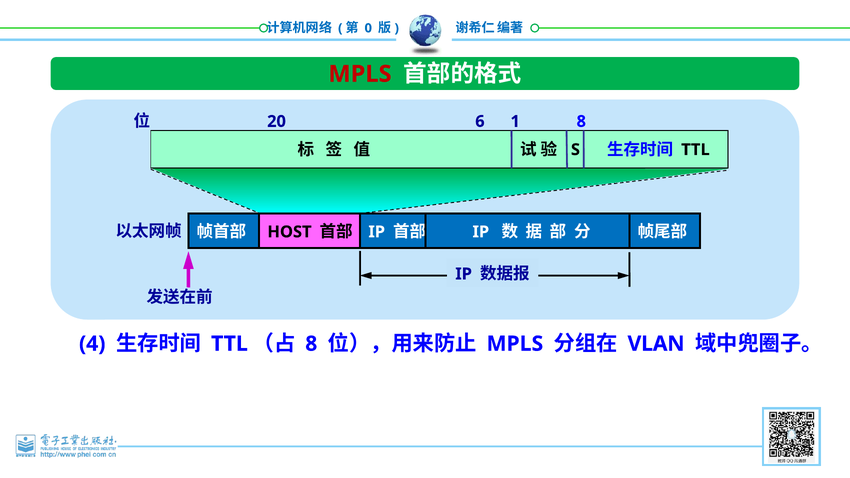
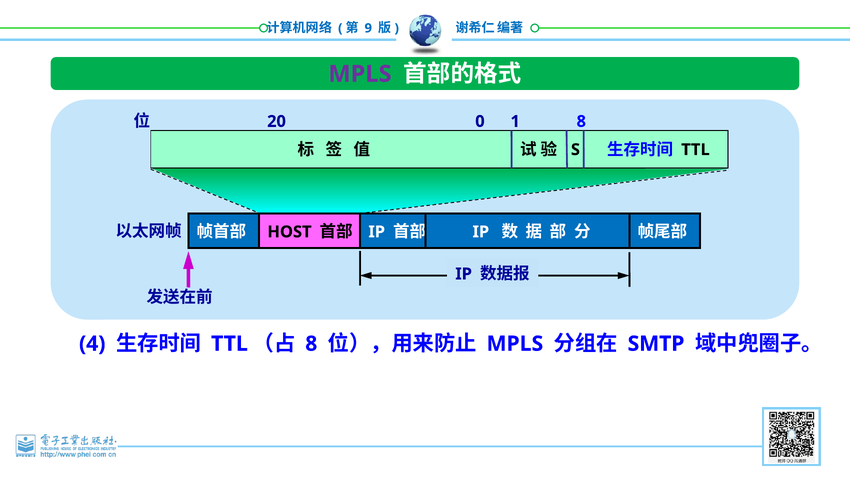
0: 0 -> 9 (368, 28)
MPLS colour: red -> purple (360, 74)
6: 6 -> 0 (480, 121)
VLAN: VLAN -> SMTP (656, 344)
